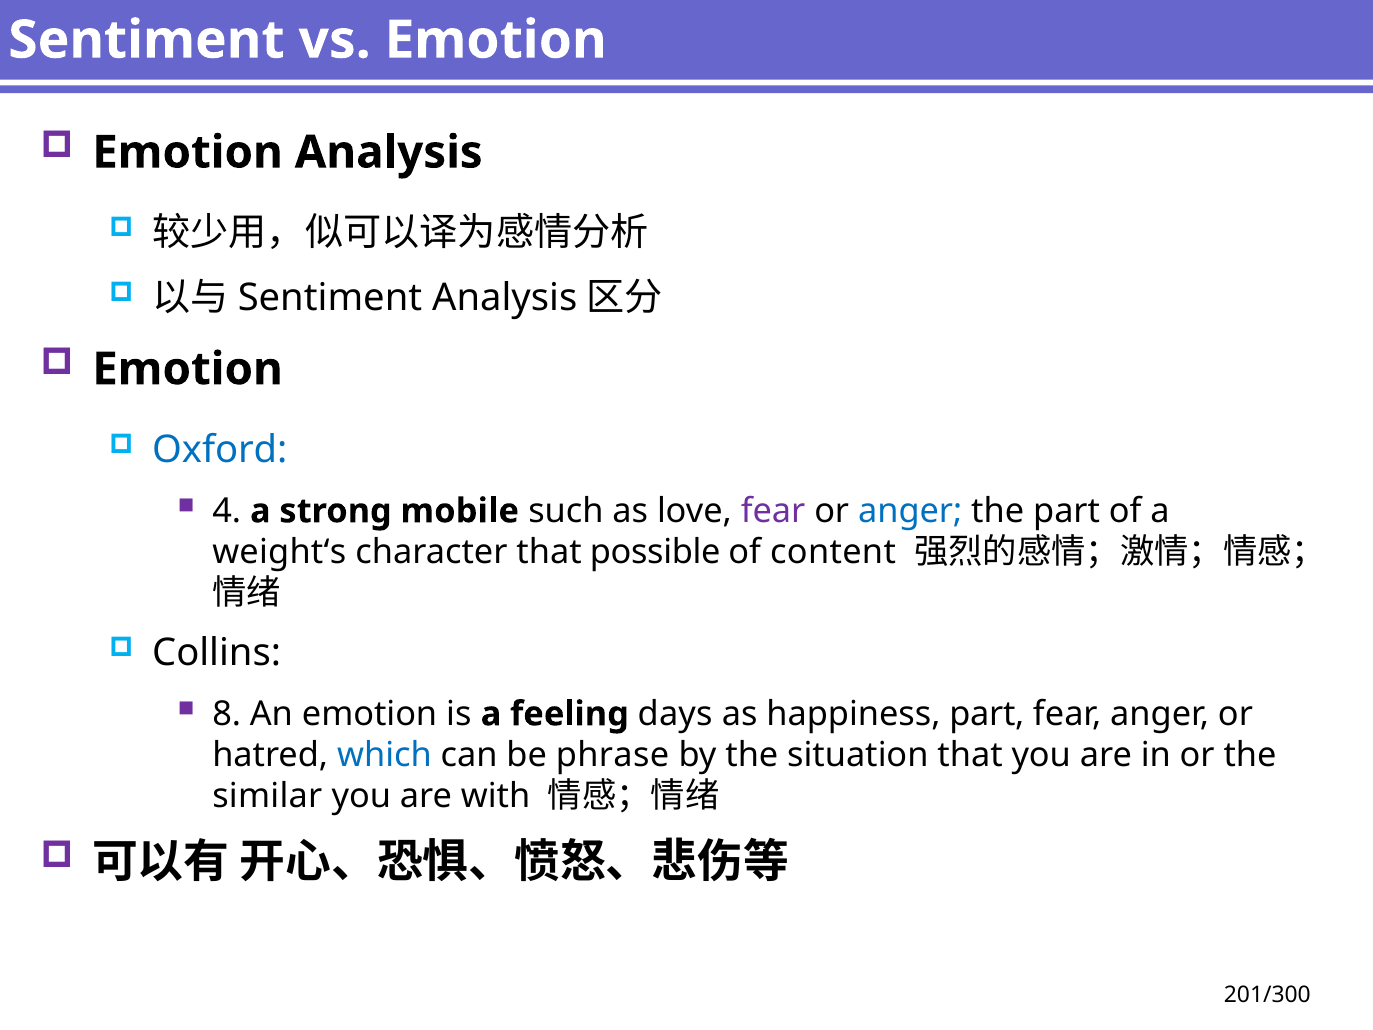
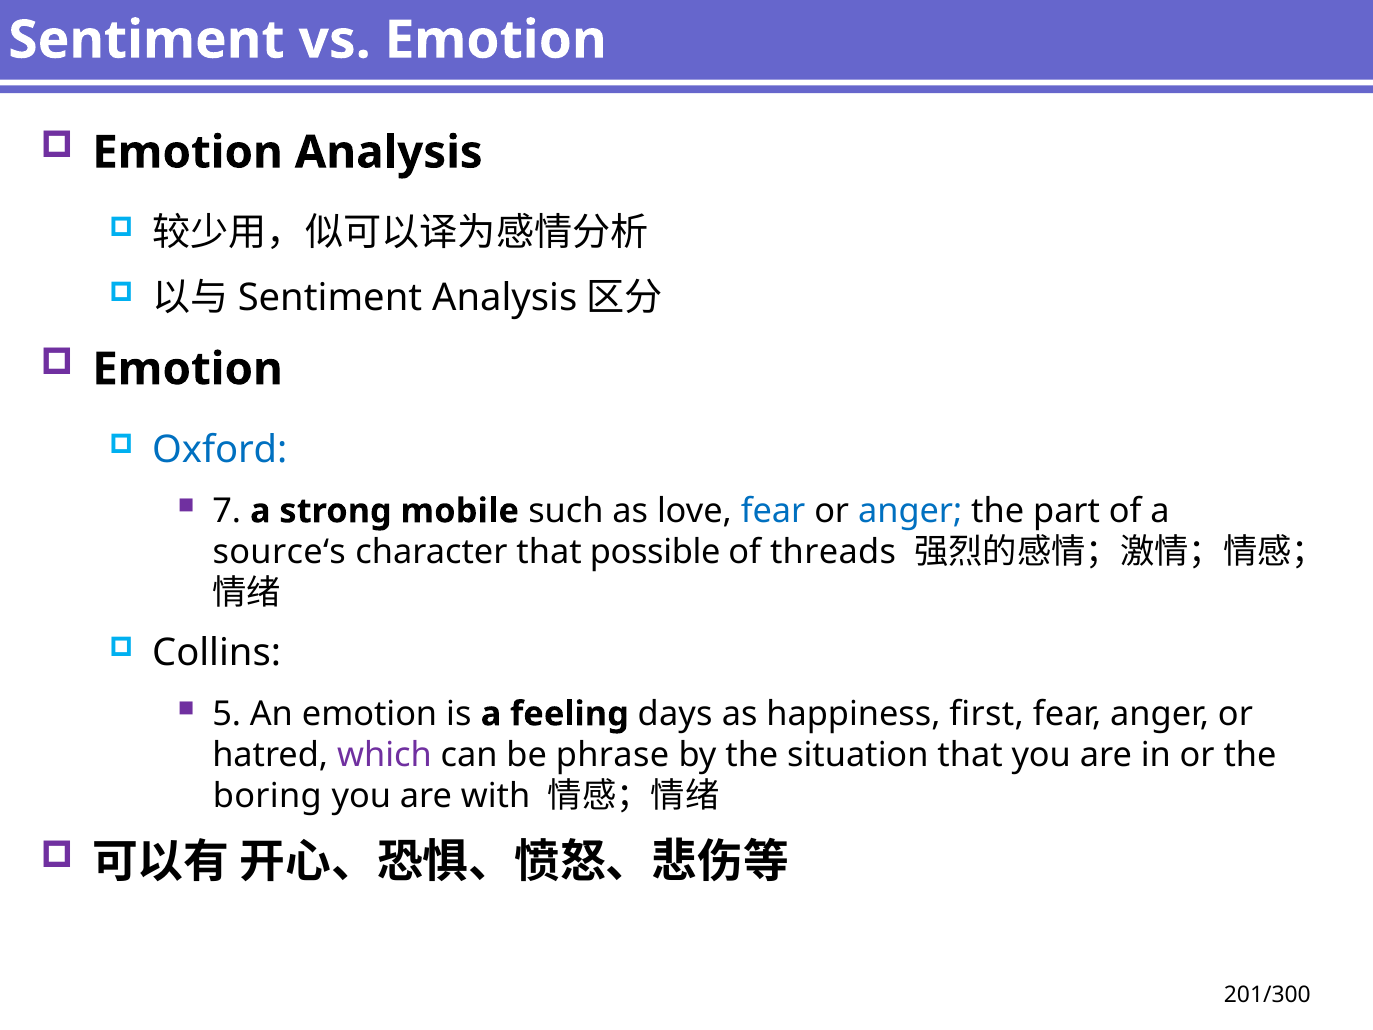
4: 4 -> 7 (227, 511)
fear colour: purple -> blue (773, 511)
weight‘s: weight‘s -> source‘s (279, 552)
content: content -> threads (833, 552)
8: 8 -> 5 (227, 714)
happiness part: part -> first (987, 714)
which colour: blue -> purple (384, 755)
similar: similar -> boring (267, 796)
